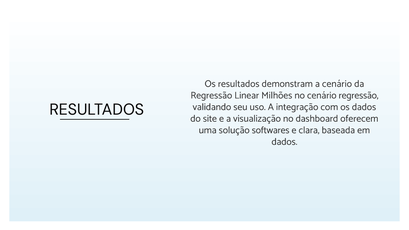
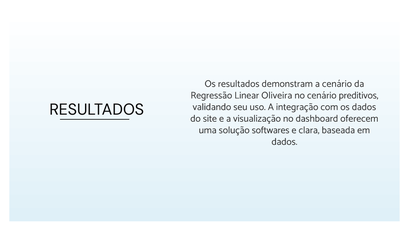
Milhões: Milhões -> Oliveira (277, 95)
cenário regressão: regressão -> preditivos (359, 95)
